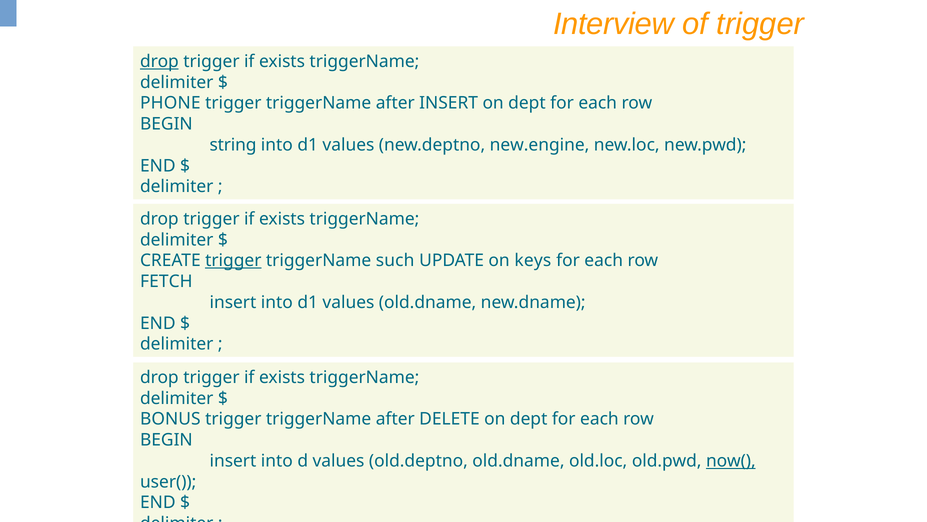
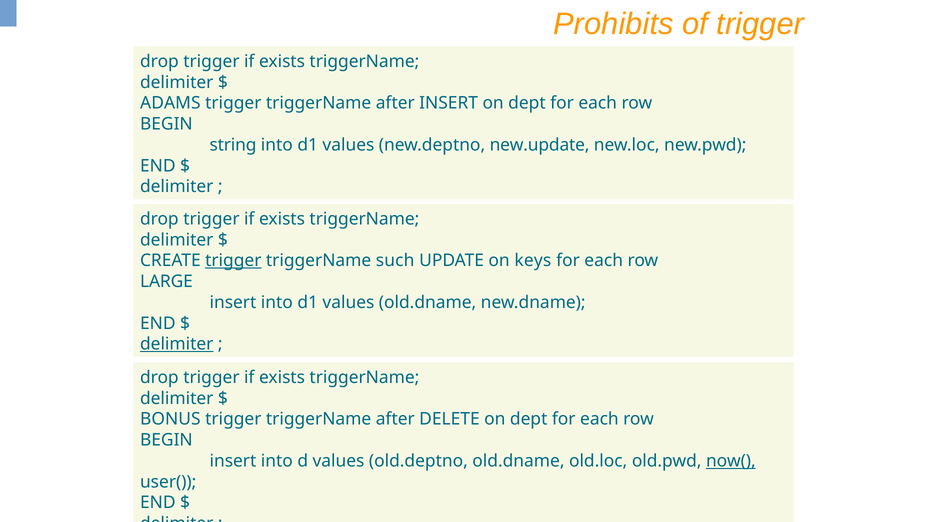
Interview: Interview -> Prohibits (613, 24)
drop underline: present -> none (159, 61)
PHONE: PHONE -> ADAMS (170, 103)
new.engine: new.engine -> new.update (540, 145)
FETCH: FETCH -> LARGE (166, 281)
delimiter underline: none -> present (177, 344)
